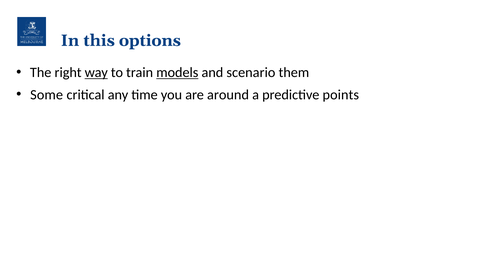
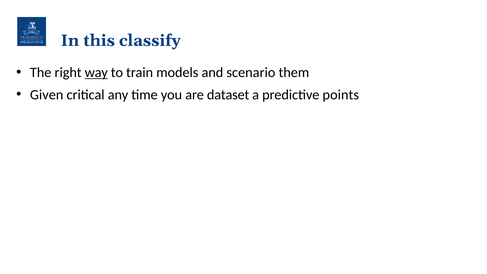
options: options -> classify (150, 41)
models underline: present -> none (177, 73)
Some: Some -> Given (47, 95)
around: around -> dataset (228, 95)
